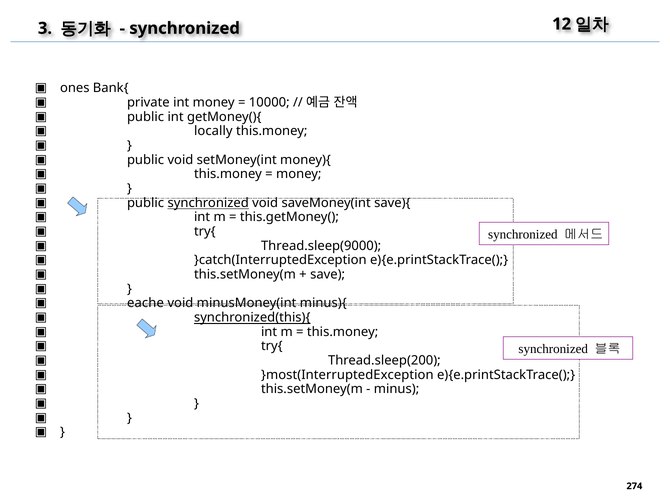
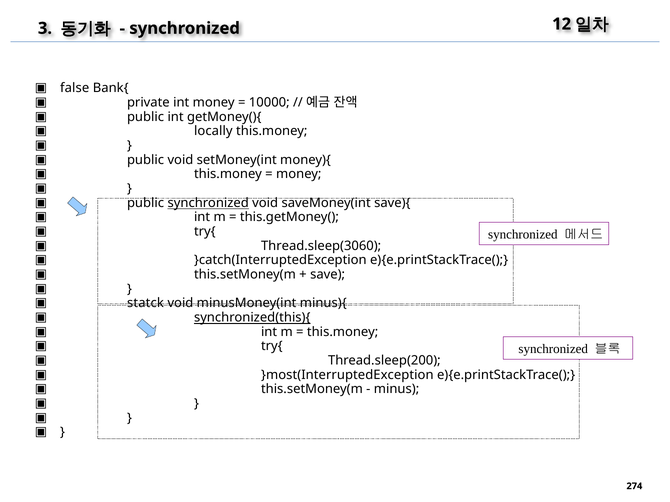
ones: ones -> false (75, 88)
Thread.sleep(9000: Thread.sleep(9000 -> Thread.sleep(3060 (321, 246)
eache: eache -> statck (145, 303)
